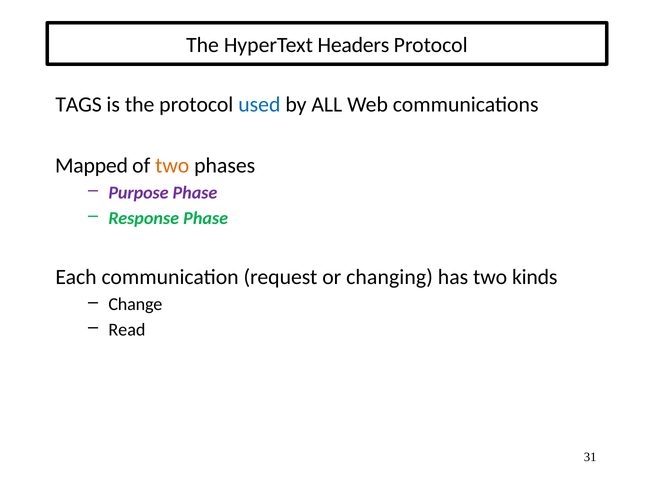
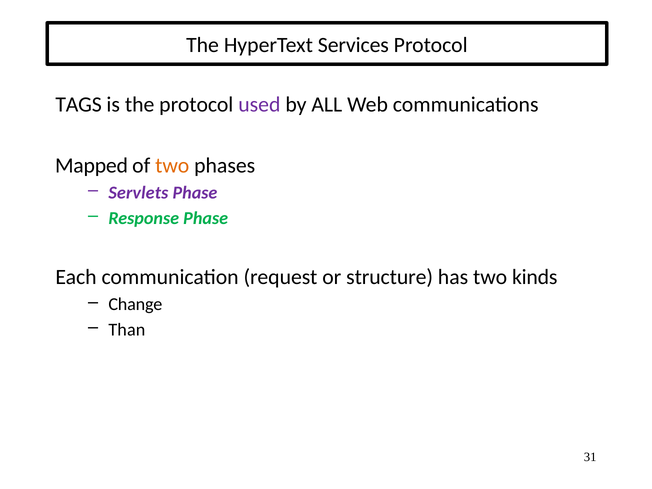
Headers: Headers -> Services (353, 45)
used colour: blue -> purple (259, 105)
Purpose: Purpose -> Servlets (138, 193)
changing: changing -> structure (390, 277)
Read: Read -> Than (127, 330)
